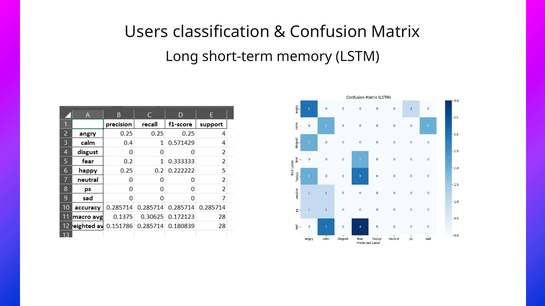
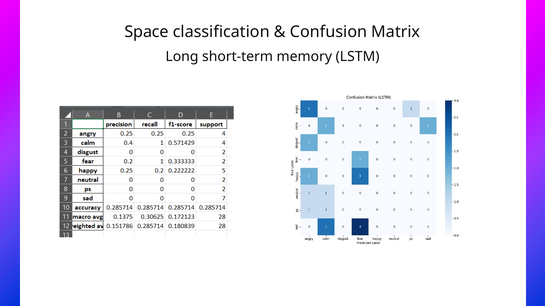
Users: Users -> Space (147, 32)
